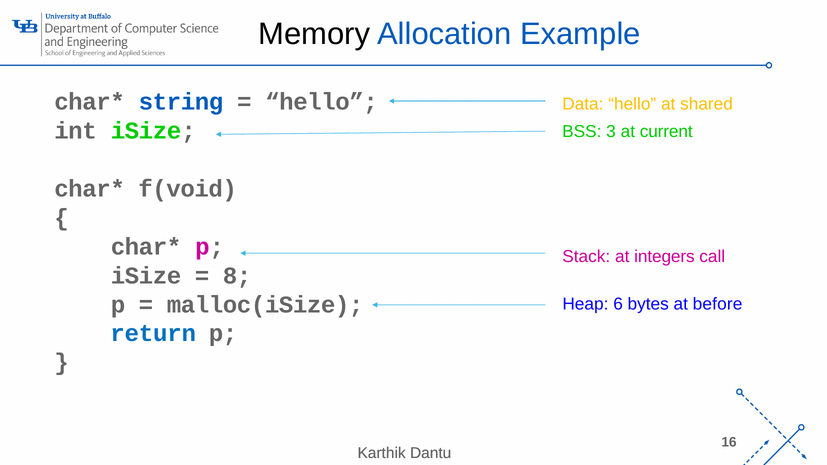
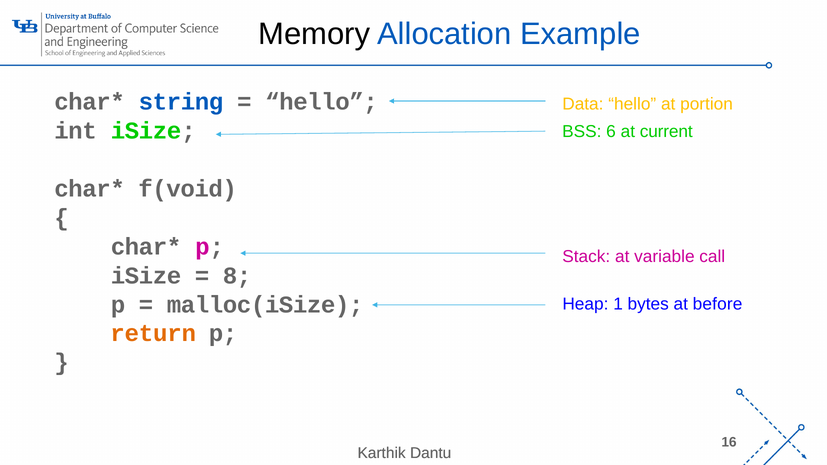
shared: shared -> portion (707, 104)
3: 3 -> 6 (611, 132)
integers: integers -> variable (664, 257)
6: 6 -> 1 (618, 304)
return colour: blue -> orange (153, 334)
